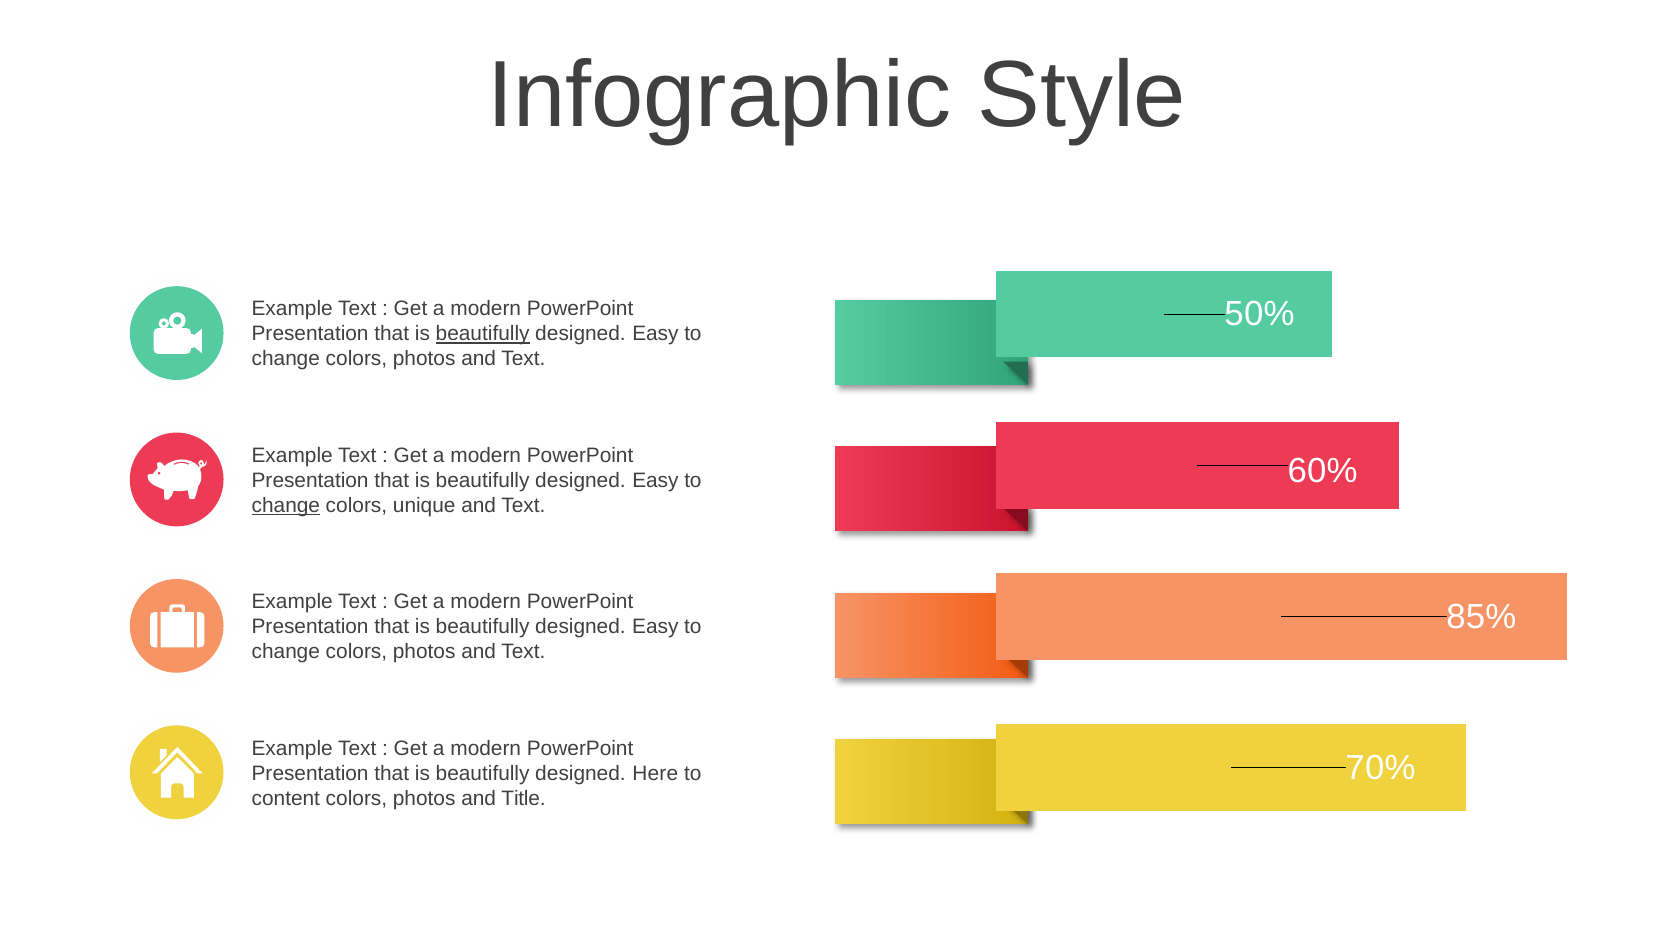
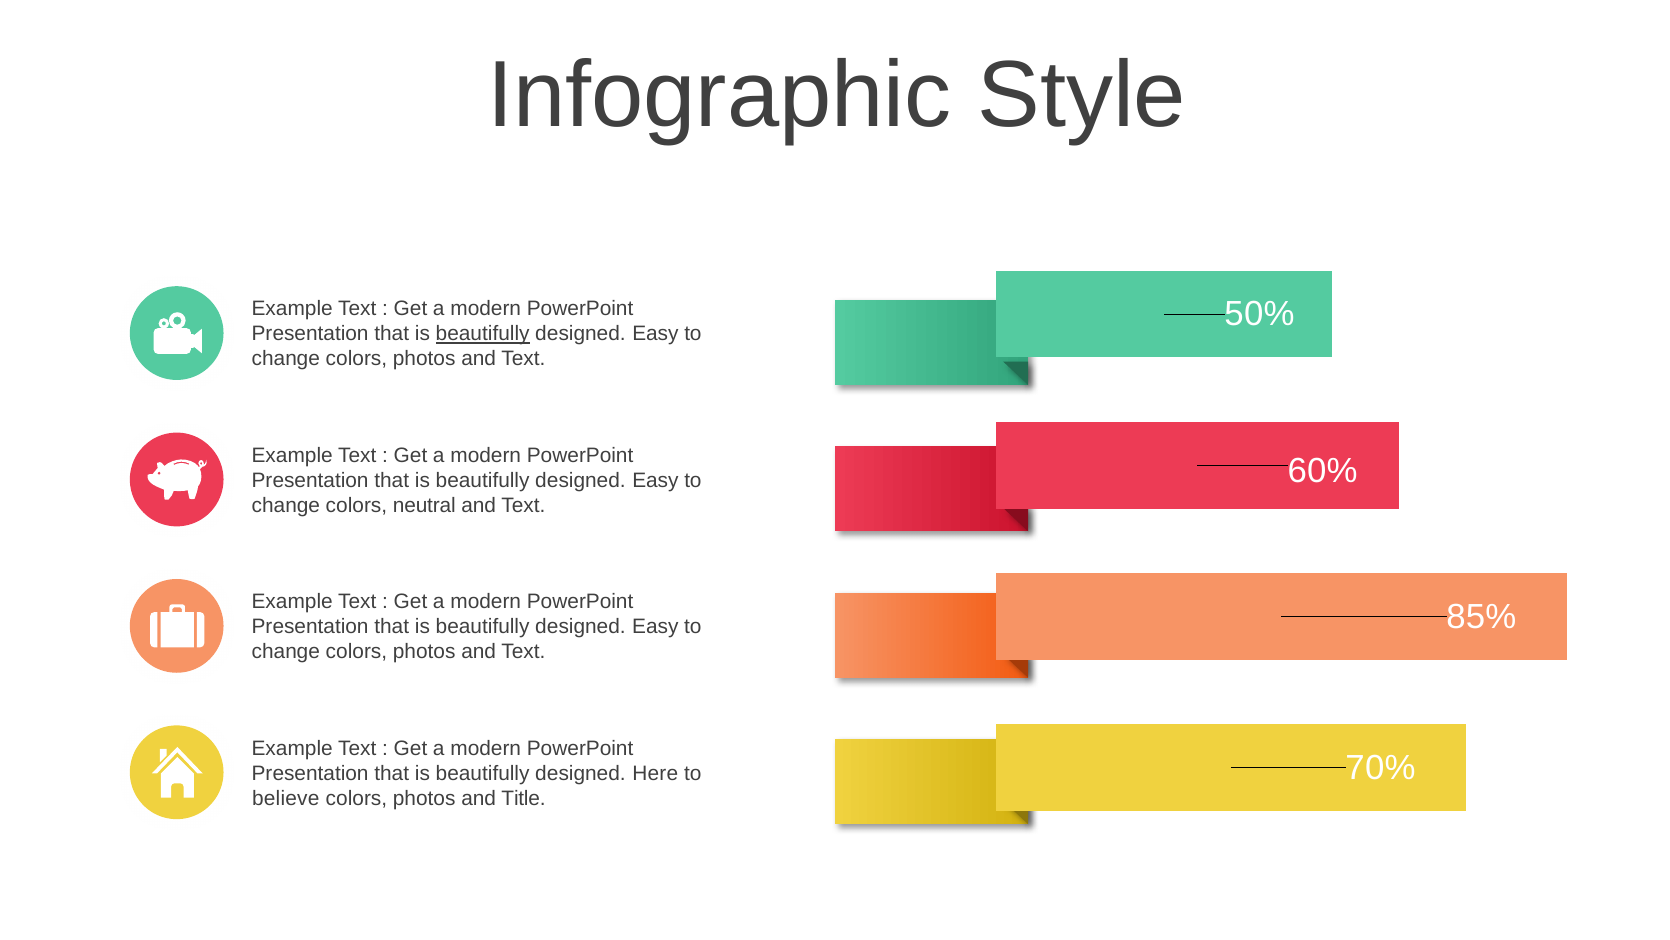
change underline: present -> none (286, 505)
unique: unique -> neutral (424, 505)
content: content -> believe (286, 798)
